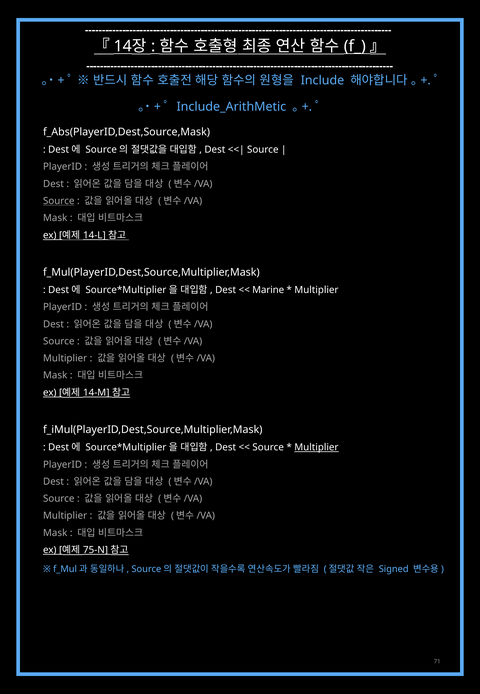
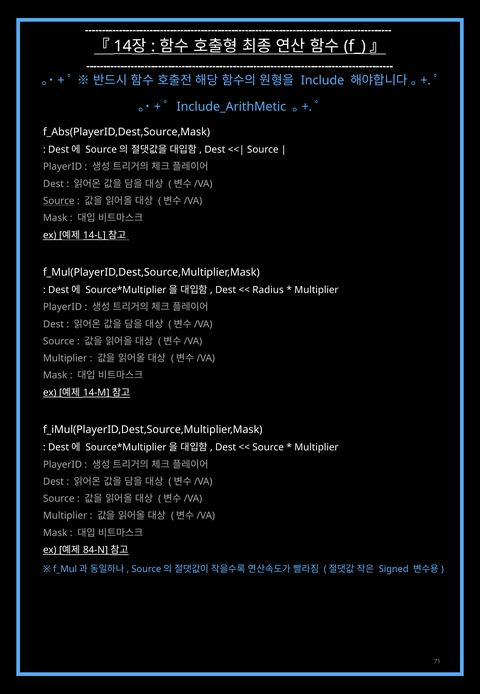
Marine: Marine -> Radius (268, 290)
Multiplier underline: present -> none (316, 447)
75-N: 75-N -> 84-N (96, 549)
